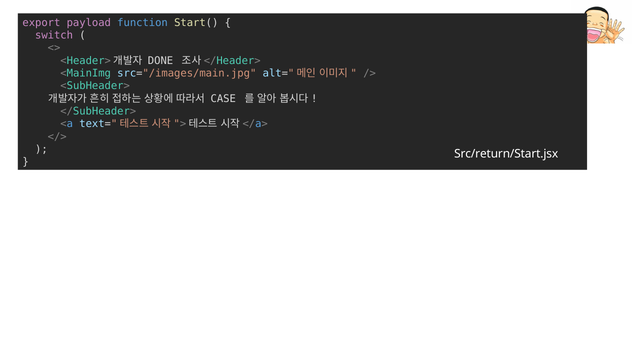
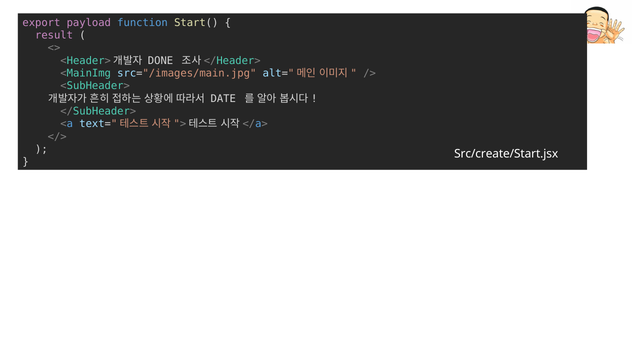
switch: switch -> result (54, 35)
CASE: CASE -> DATE (223, 98)
Src/return/Start.jsx: Src/return/Start.jsx -> Src/create/Start.jsx (506, 153)
